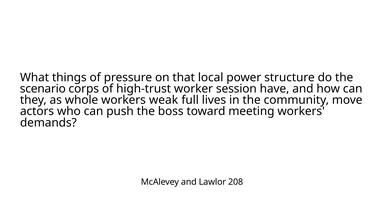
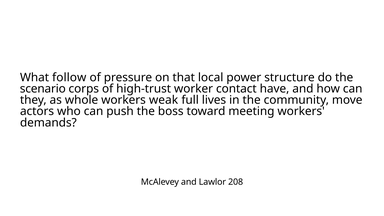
things: things -> follow (69, 78)
session: session -> contact (236, 89)
